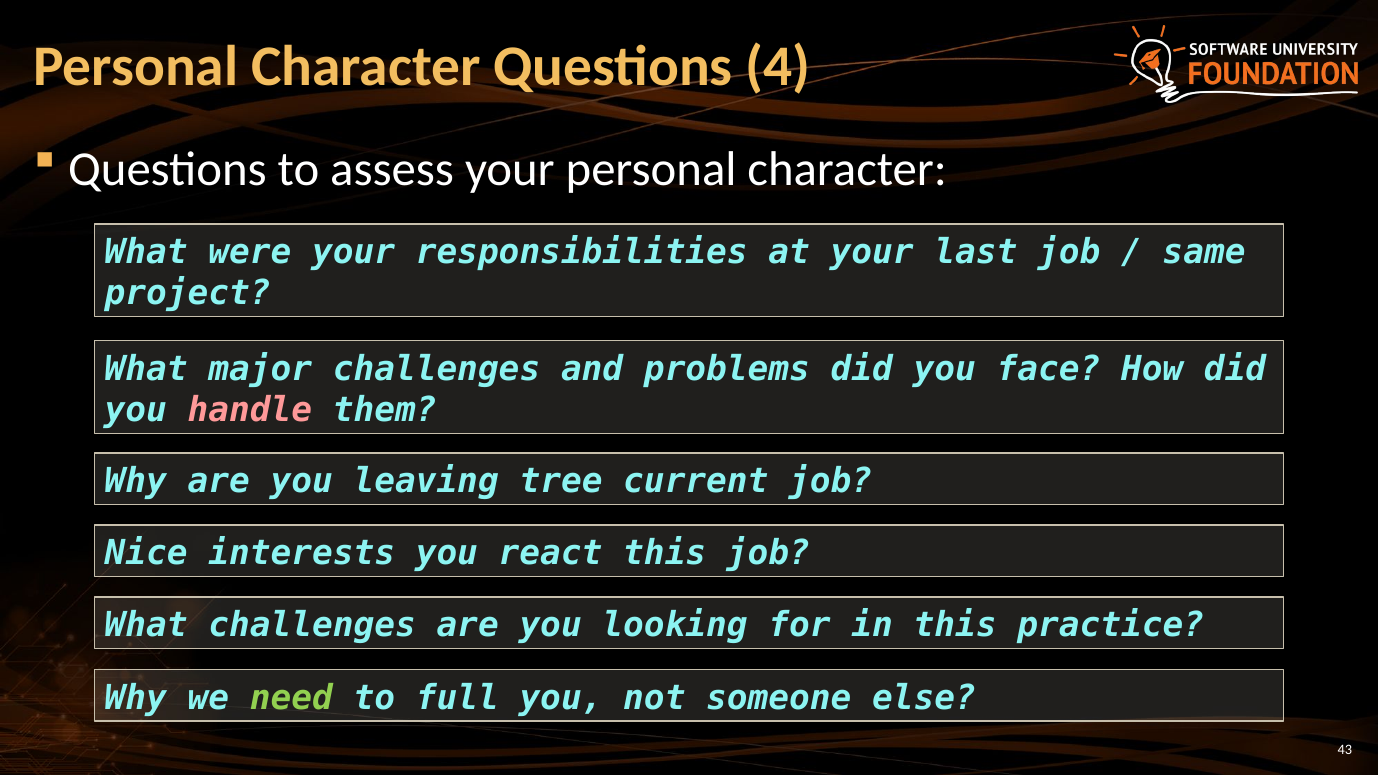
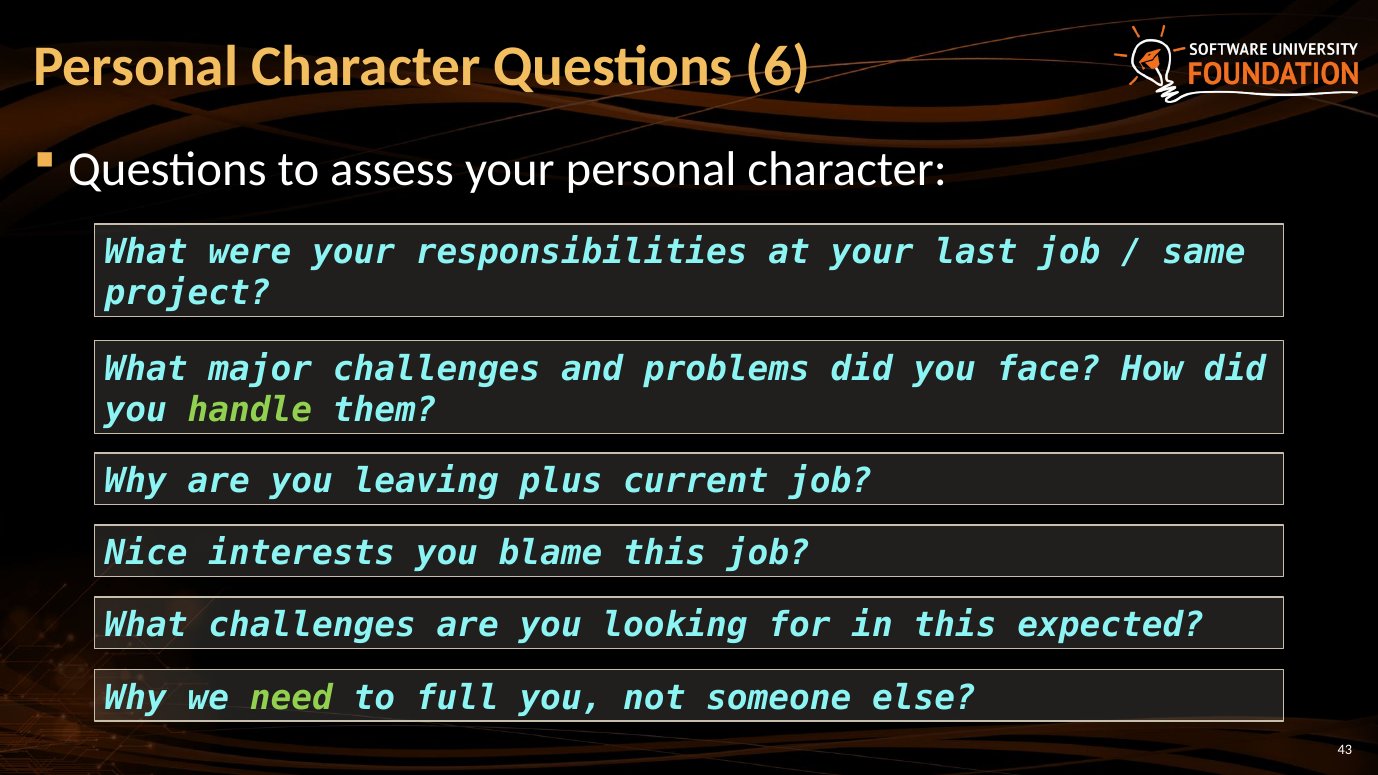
4: 4 -> 6 (778, 67)
handle colour: pink -> light green (250, 410)
tree: tree -> plus (561, 481)
react: react -> blame (551, 553)
practice: practice -> expected (1111, 625)
